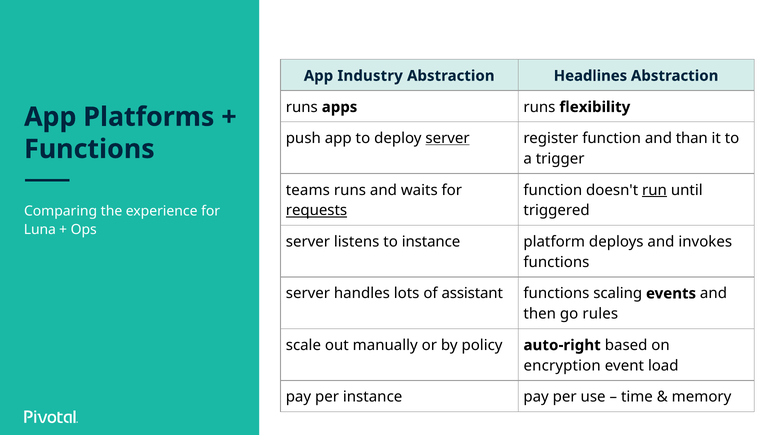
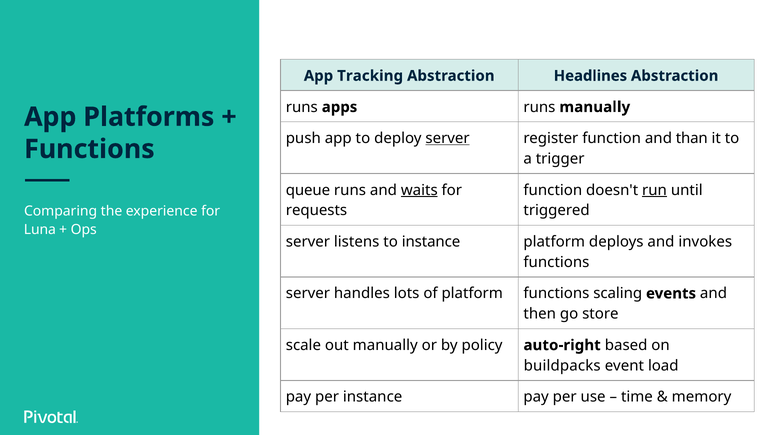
Industry: Industry -> Tracking (370, 76)
runs flexibility: flexibility -> manually (595, 107)
teams: teams -> queue (308, 190)
waits underline: none -> present (419, 190)
requests underline: present -> none (316, 210)
of assistant: assistant -> platform (472, 293)
rules: rules -> store (600, 314)
encryption: encryption -> buildpacks (562, 366)
